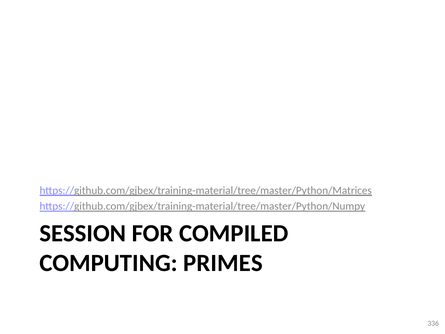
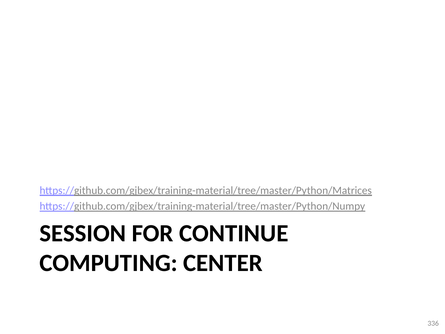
COMPILED: COMPILED -> CONTINUE (234, 233)
PRIMES: PRIMES -> CENTER (223, 263)
